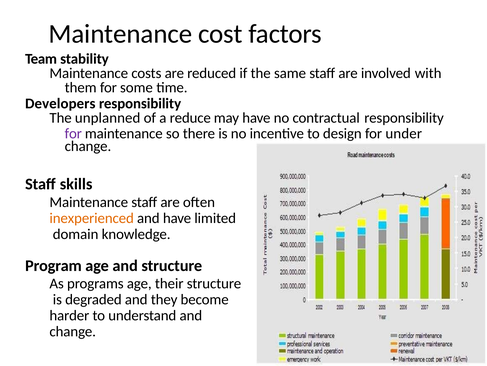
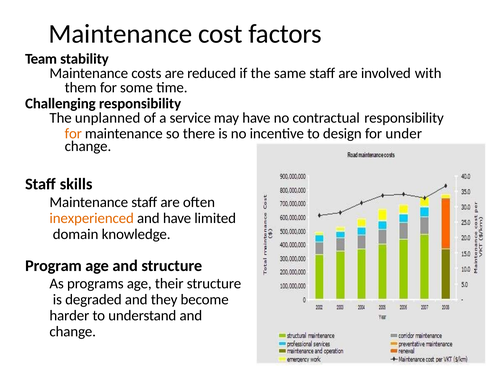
Developers: Developers -> Challenging (60, 103)
reduce: reduce -> service (190, 118)
for colour: purple -> orange (73, 133)
